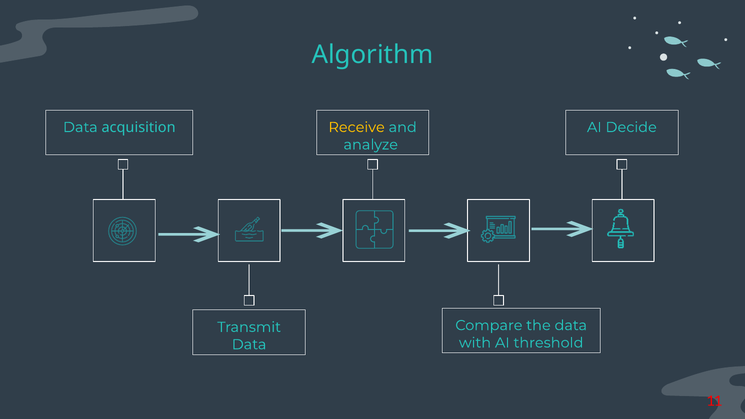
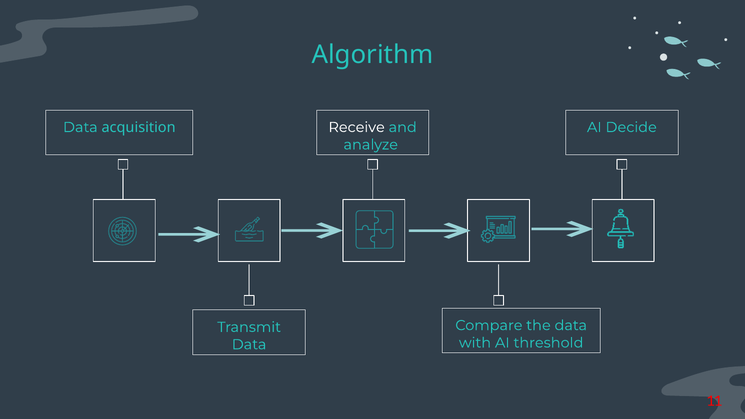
Receive colour: yellow -> white (357, 127)
